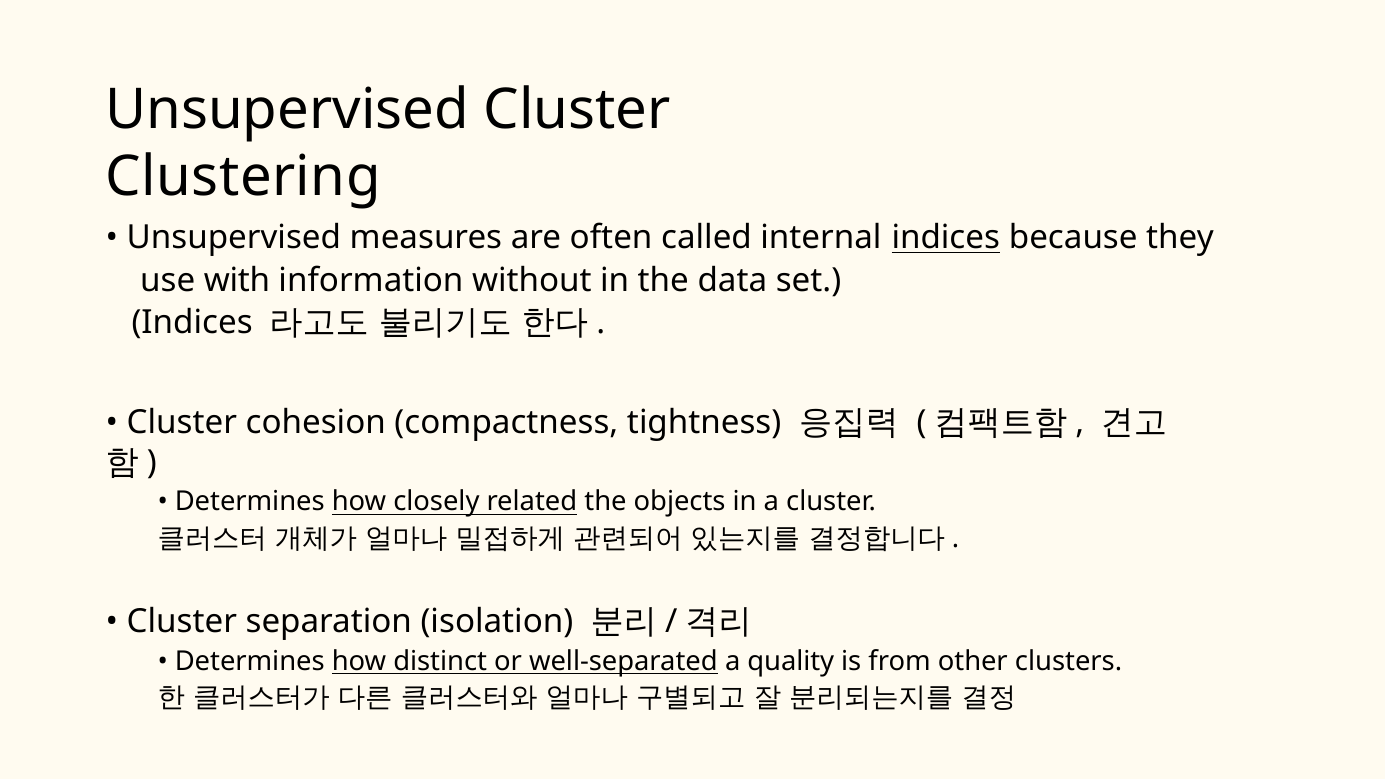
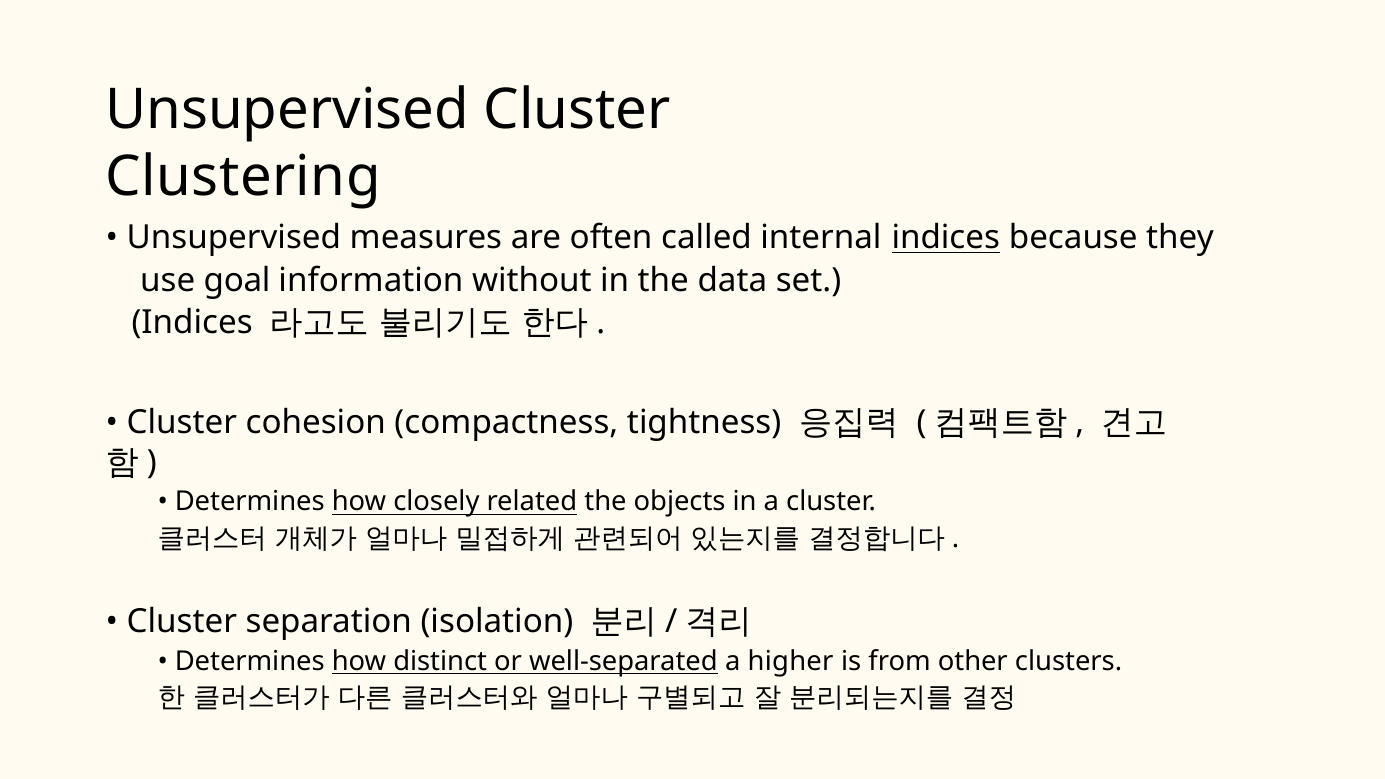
with: with -> goal (237, 280)
quality: quality -> higher (791, 661)
